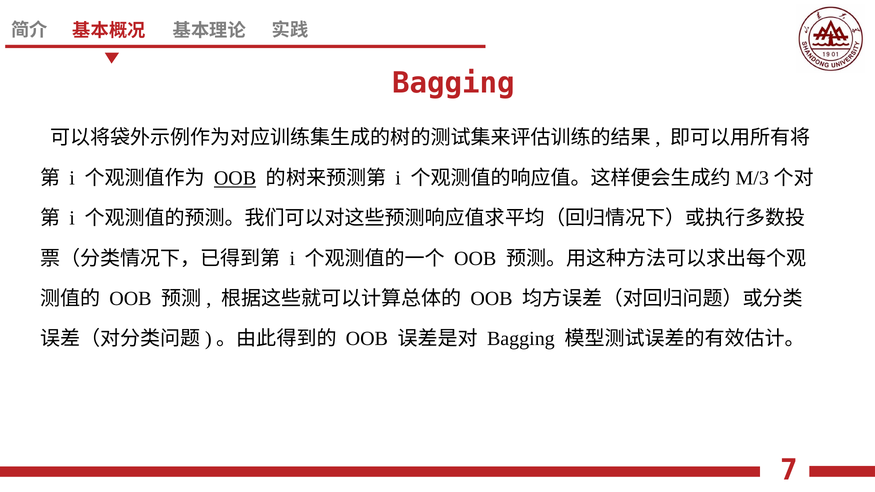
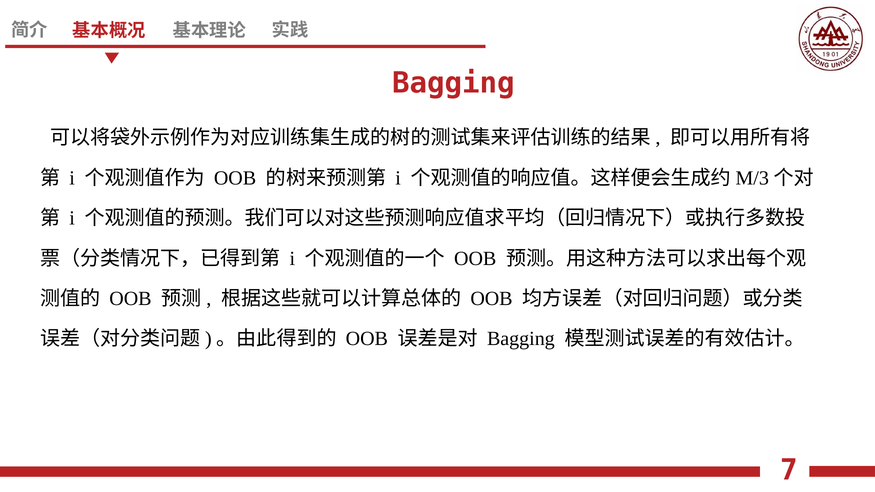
OOB underline: present -> none (235, 178)
